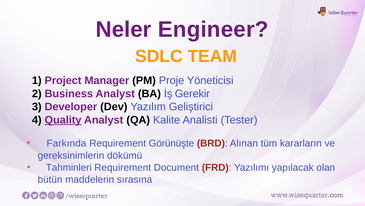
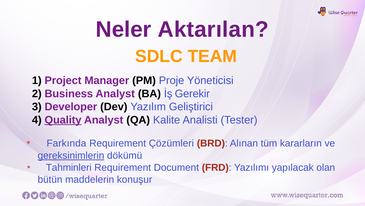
Engineer: Engineer -> Aktarılan (213, 29)
Görünüşte: Görünüşte -> Çözümleri (171, 143)
gereksinimlerin underline: none -> present (71, 155)
sırasına: sırasına -> konuşur (135, 179)
